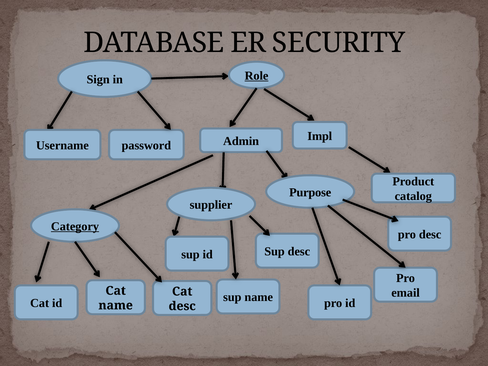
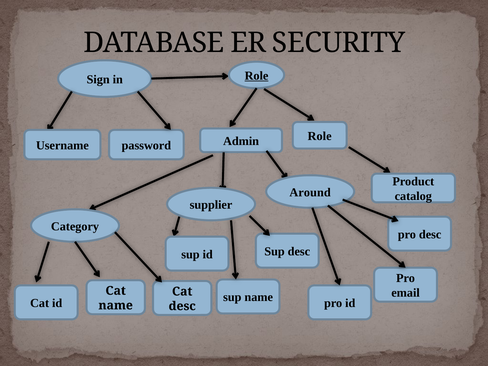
Admin Impl: Impl -> Role (320, 136)
Purpose: Purpose -> Around (310, 192)
Category underline: present -> none (75, 226)
